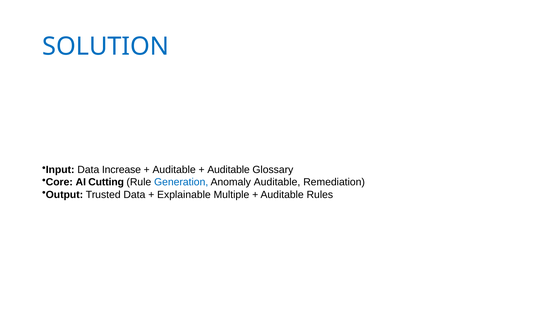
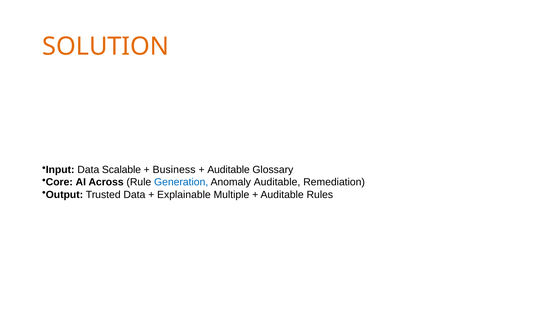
SOLUTION colour: blue -> orange (106, 46)
Increase: Increase -> Scalable (121, 170)
Auditable: Auditable -> Business (174, 170)
Cutting: Cutting -> Across (106, 182)
